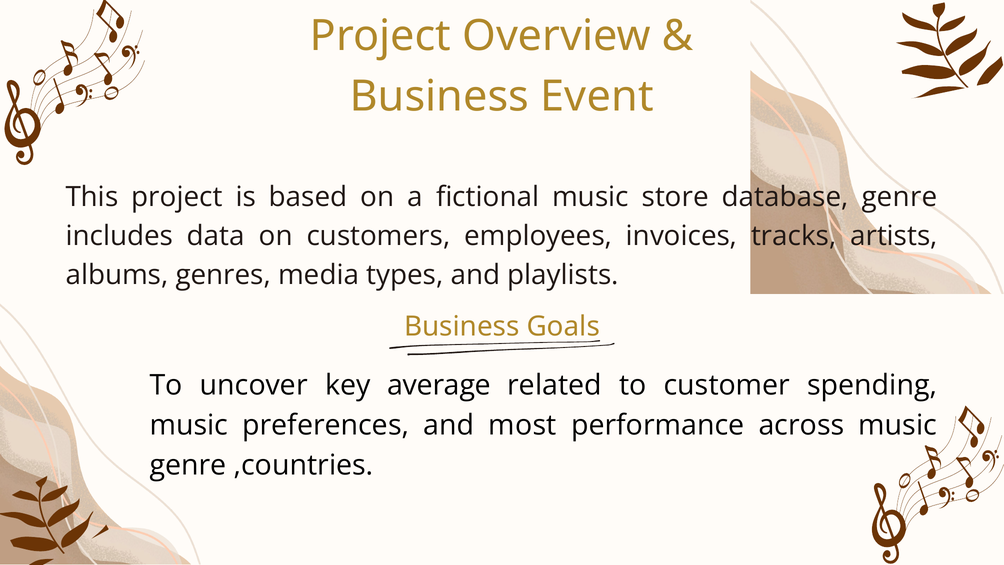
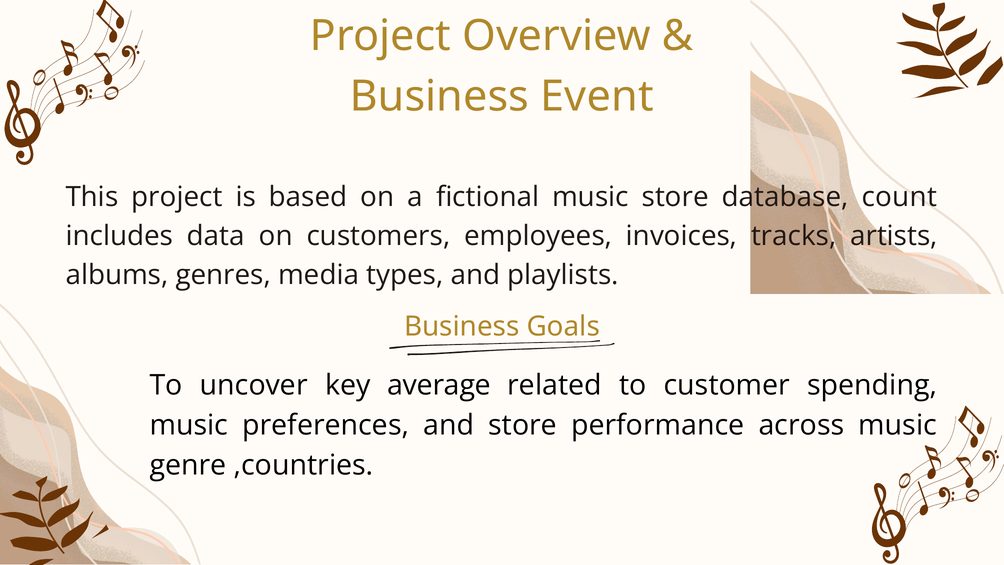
database genre: genre -> count (899, 197)
and most: most -> store (523, 425)
